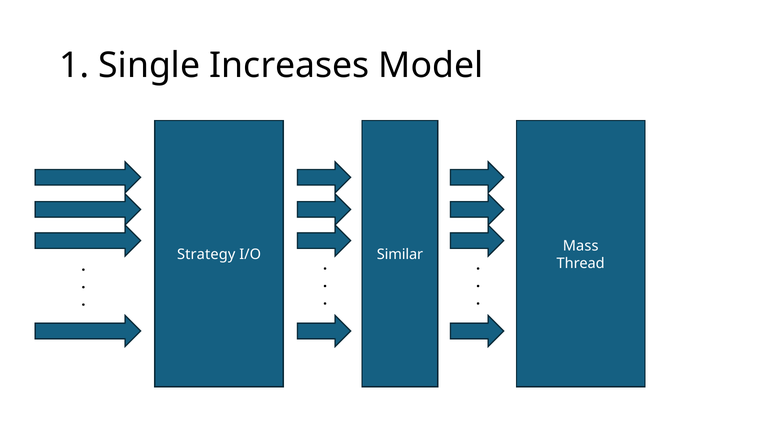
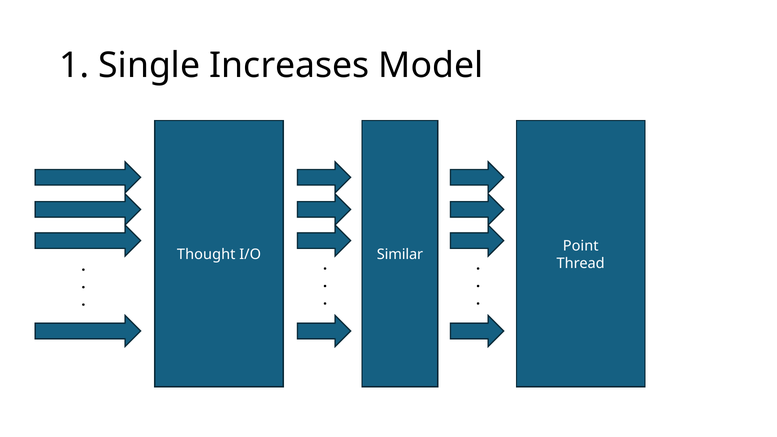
Mass: Mass -> Point (581, 246)
Strategy: Strategy -> Thought (206, 255)
